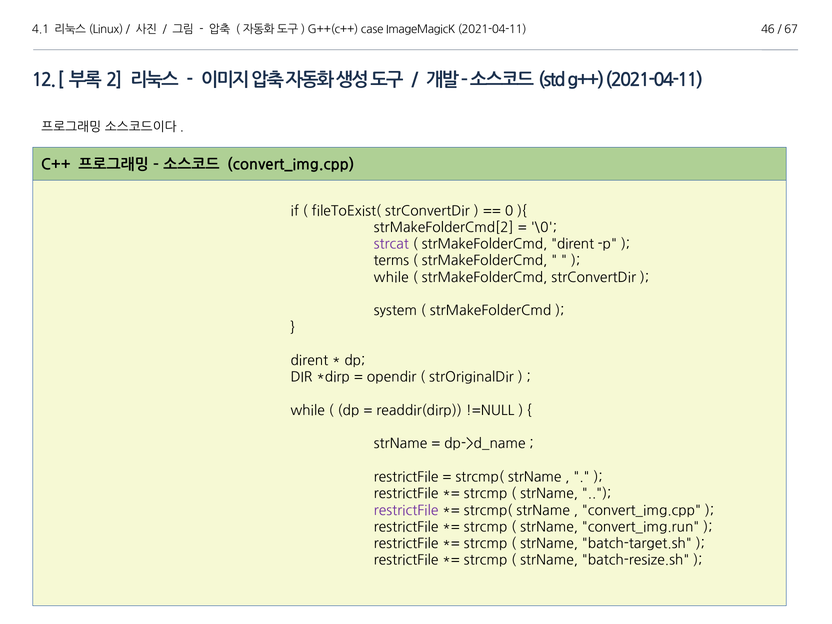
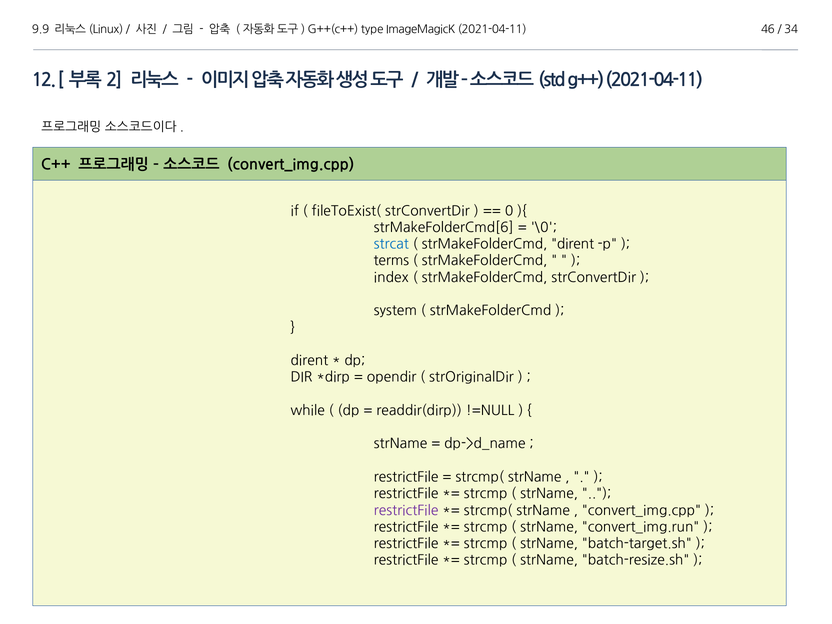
4.1: 4.1 -> 9.9 (41, 30)
case: case -> type (372, 30)
67: 67 -> 34 (791, 30)
strMakeFolderCmd[2: strMakeFolderCmd[2 -> strMakeFolderCmd[6 (444, 228)
strcat colour: purple -> blue (391, 244)
while: while -> index (391, 278)
